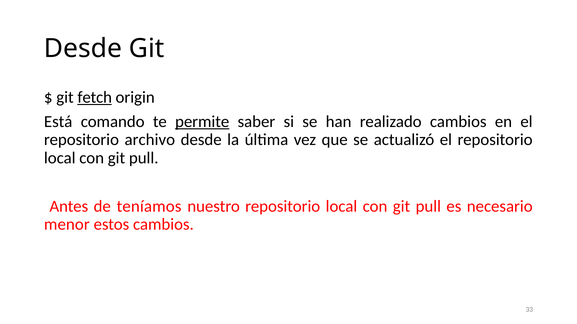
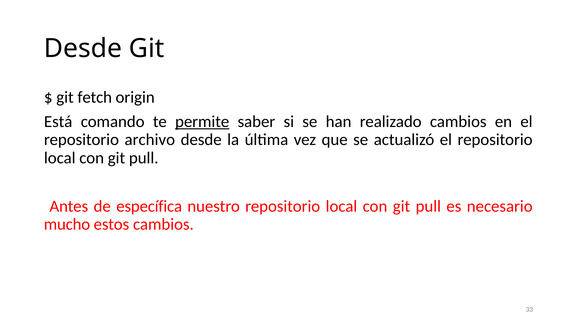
fetch underline: present -> none (95, 98)
teníamos: teníamos -> específica (149, 206)
menor: menor -> mucho (67, 225)
